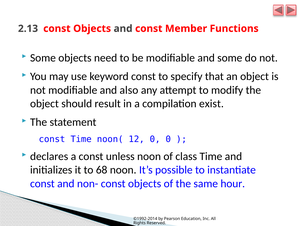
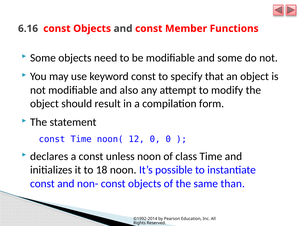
2.13: 2.13 -> 6.16 (28, 29)
exist: exist -> form (212, 104)
68: 68 -> 18 (102, 170)
hour: hour -> than (233, 183)
